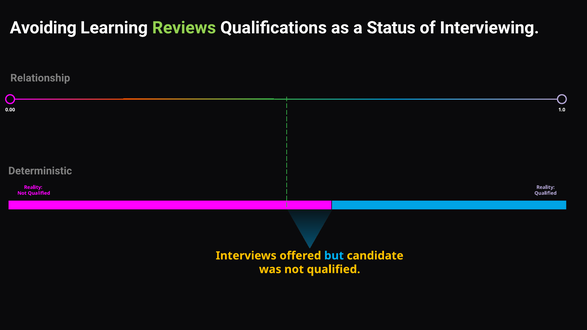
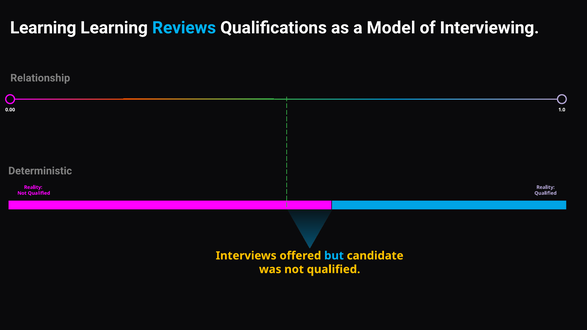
Avoiding: Avoiding -> Learning (43, 28)
Reviews colour: light green -> light blue (184, 28)
Status: Status -> Model (391, 28)
